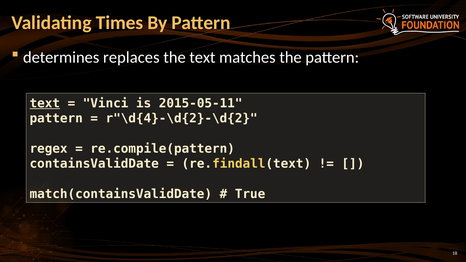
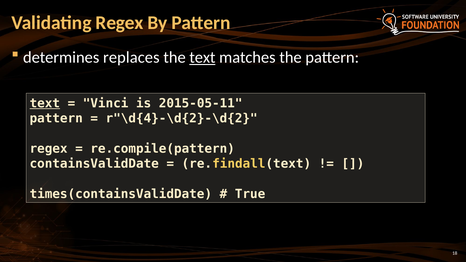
Validating Times: Times -> Regex (120, 23)
text underline: none -> present (202, 57)
match(containsValidDate: match(containsValidDate -> times(containsValidDate (121, 194)
